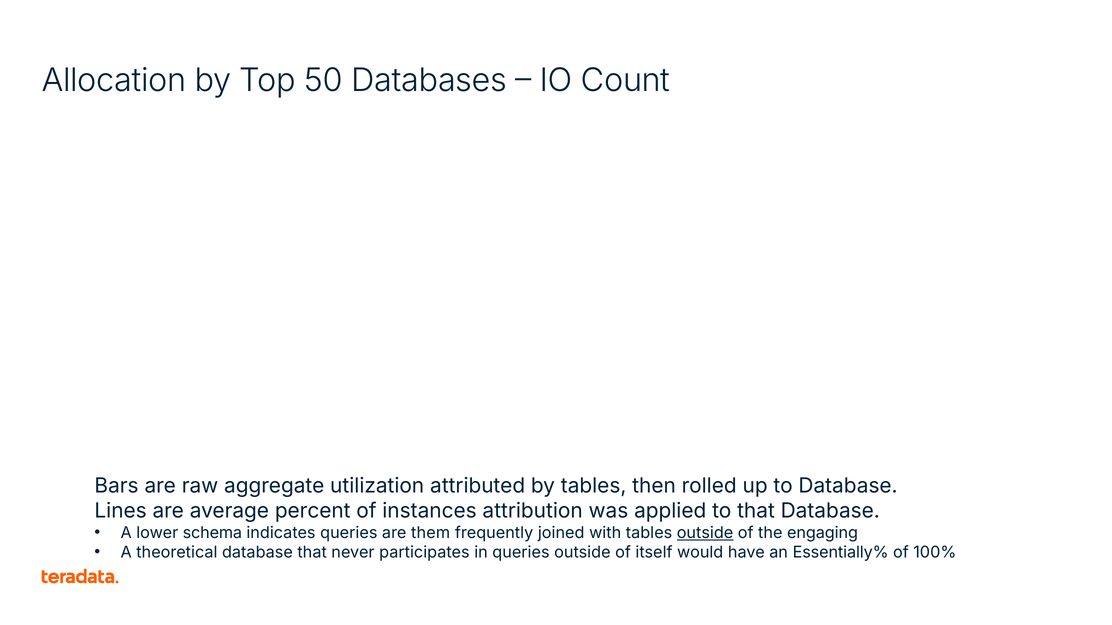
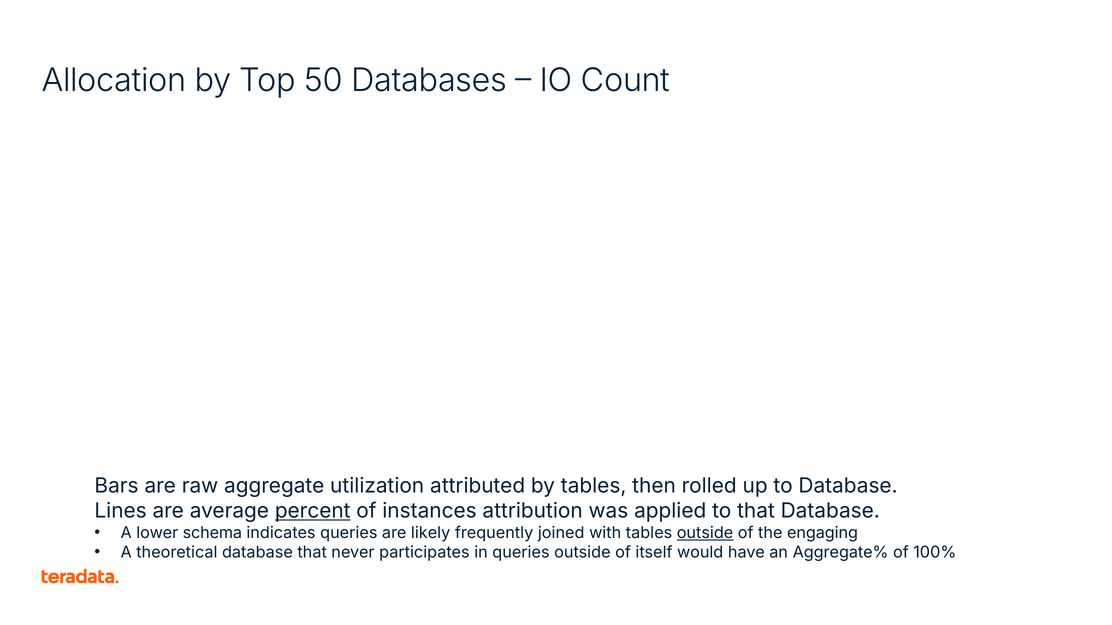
percent underline: none -> present (313, 511)
them: them -> likely (431, 533)
Essentially%: Essentially% -> Aggregate% (841, 553)
